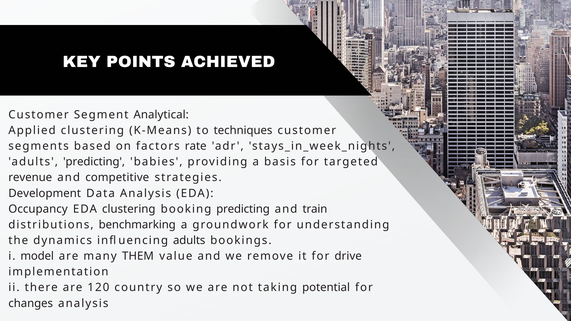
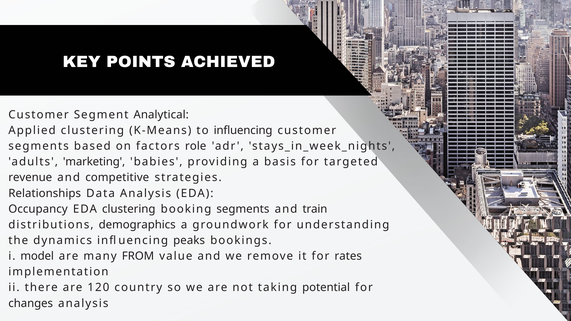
to techniques: techniques -> influencing (243, 130)
rate: rate -> role (196, 146)
adults predicting: predicting -> marketing (94, 162)
Development: Development -> Relationships (45, 193)
booking predicting: predicting -> segments (243, 209)
benchmarking: benchmarking -> demographics (137, 225)
influencing adults: adults -> peaks (189, 241)
THEM: THEM -> FROM (138, 256)
drive: drive -> rates (348, 256)
